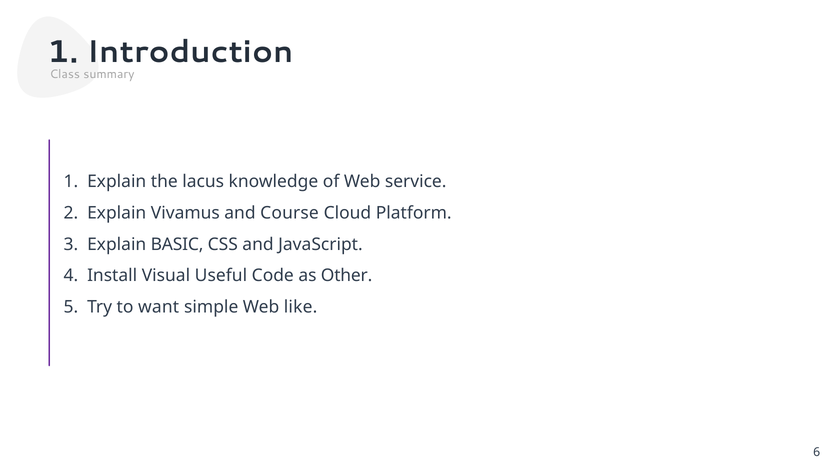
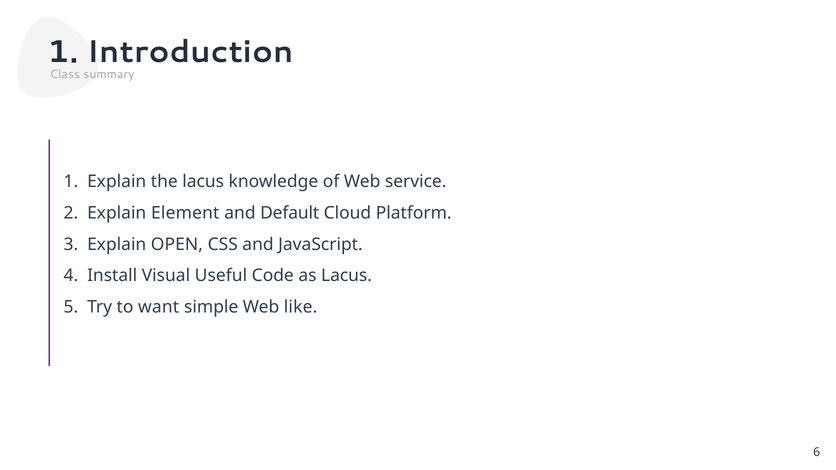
Vivamus: Vivamus -> Element (185, 213)
Course: Course -> Default (290, 213)
BASIC: BASIC -> OPEN (177, 245)
as Other: Other -> Lacus (346, 276)
